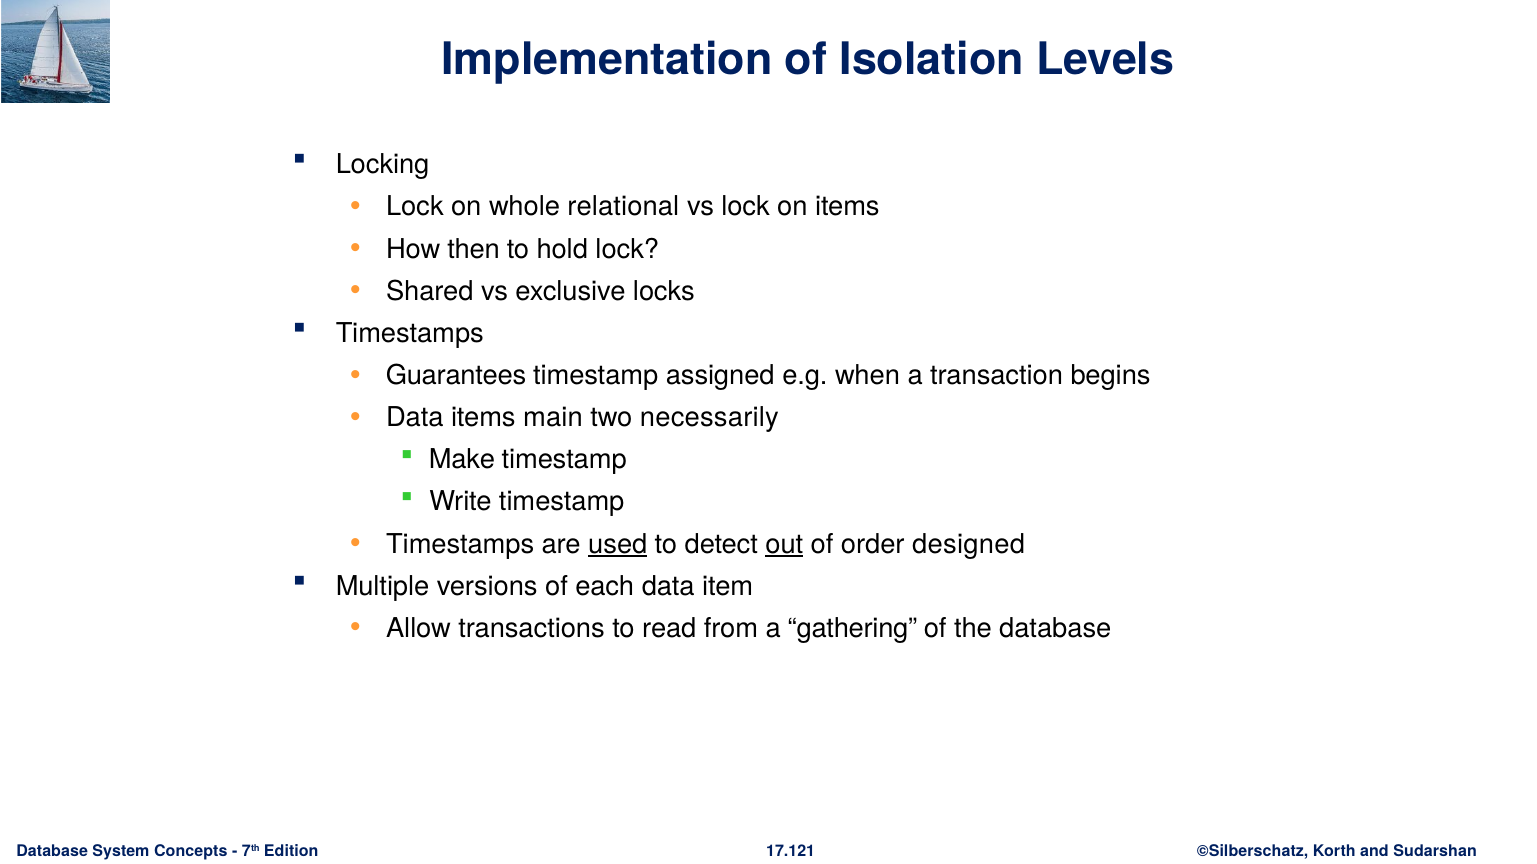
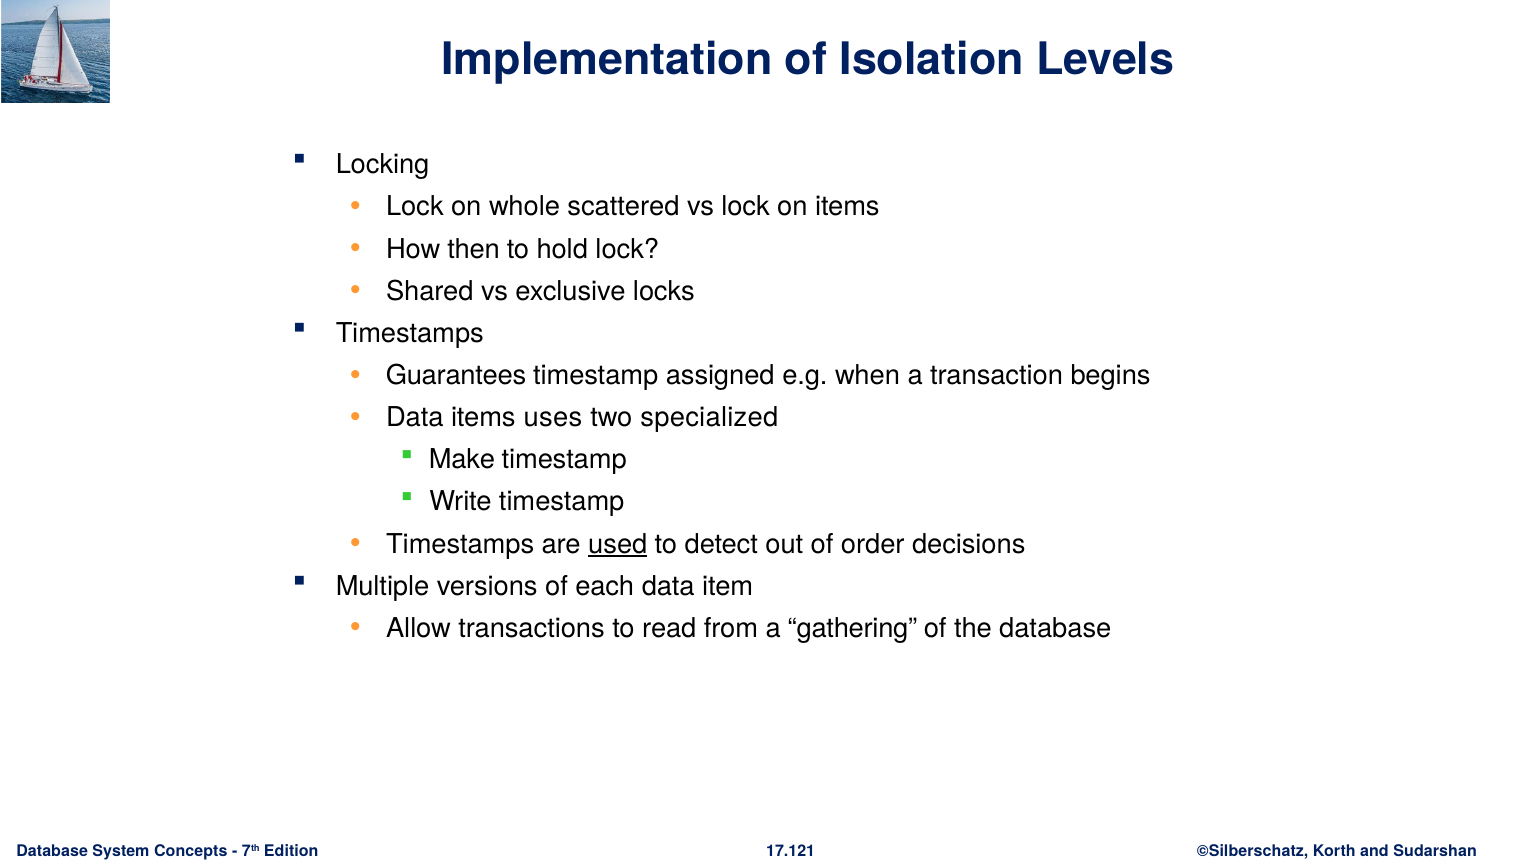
relational: relational -> scattered (623, 207)
main: main -> uses (553, 418)
necessarily: necessarily -> specialized (709, 418)
out underline: present -> none (784, 544)
designed: designed -> decisions (969, 544)
